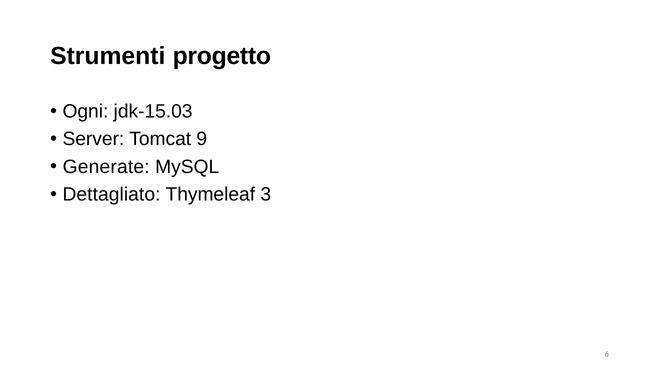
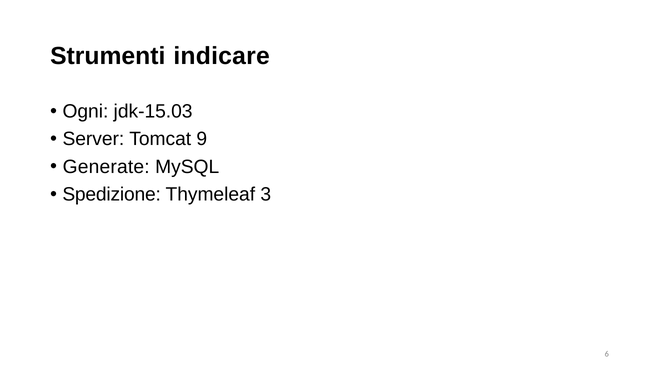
progetto: progetto -> indicare (222, 56)
Dettagliato: Dettagliato -> Spedizione (112, 194)
